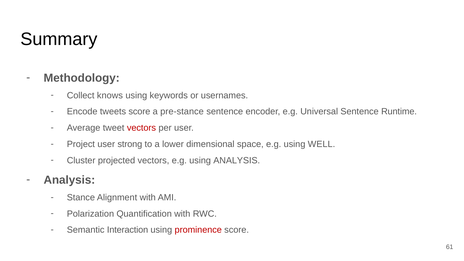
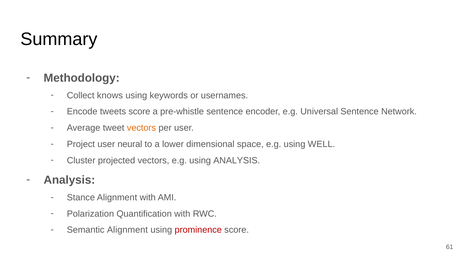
pre-stance: pre-stance -> pre-whistle (182, 112)
Runtime: Runtime -> Network (399, 112)
vectors colour: red -> orange (141, 128)
strong: strong -> neural (130, 144)
Semantic Interaction: Interaction -> Alignment (127, 230)
